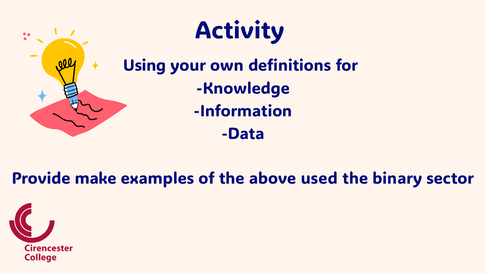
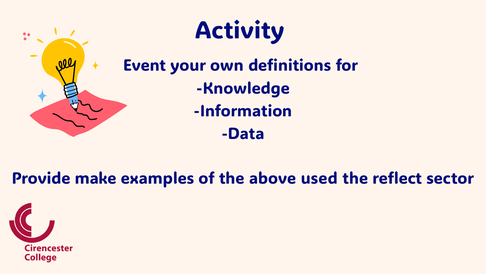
Using: Using -> Event (145, 65)
binary: binary -> reflect (397, 178)
